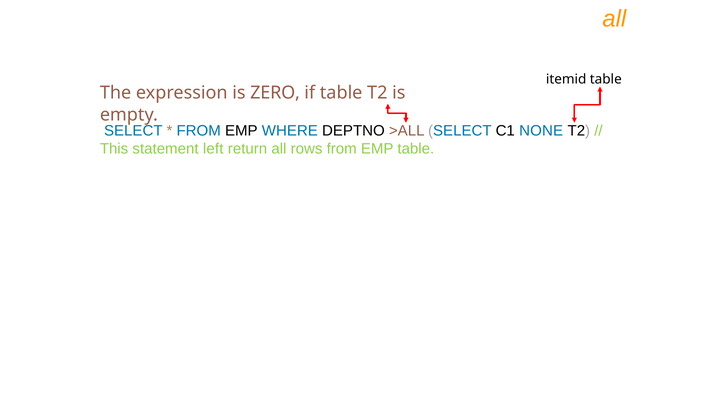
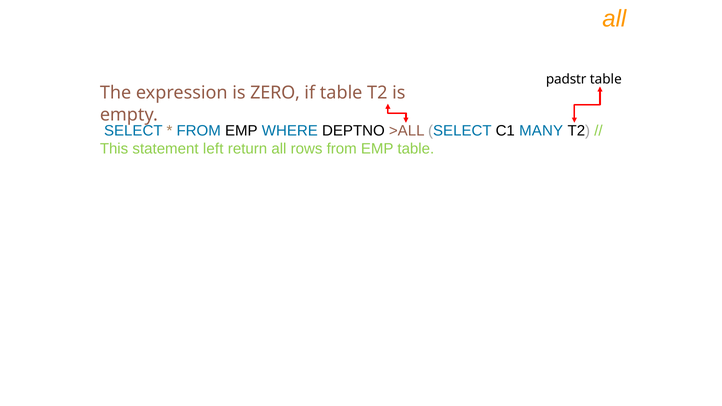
itemid: itemid -> padstr (566, 79)
NONE: NONE -> MANY (541, 131)
